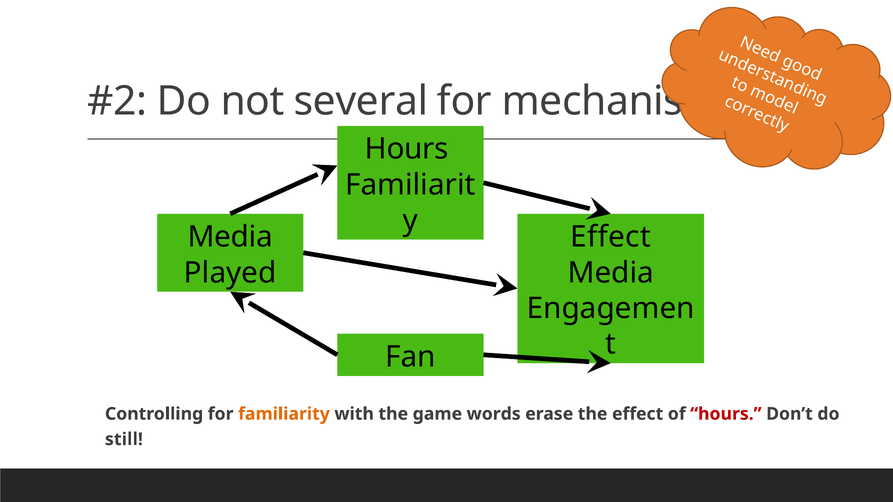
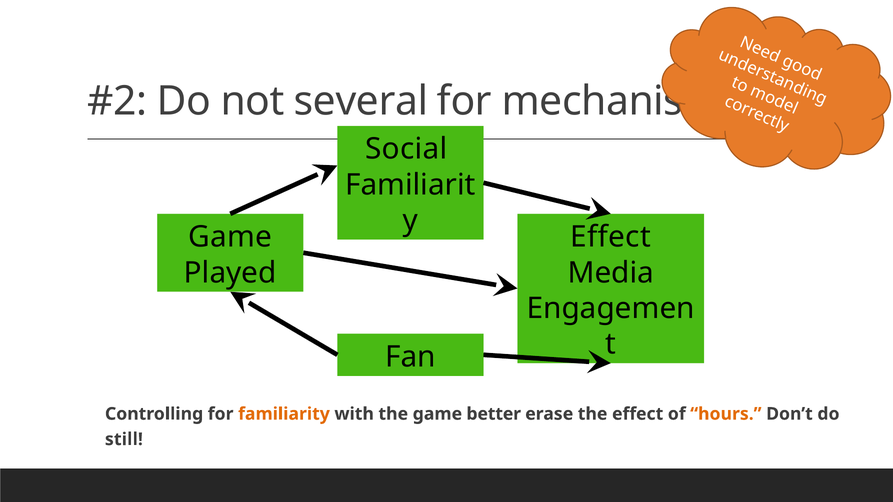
Hours: Hours -> Social (406, 149)
Media: Media -> Game (230, 237)
words: words -> better (494, 414)
hours colour: red -> orange (726, 414)
